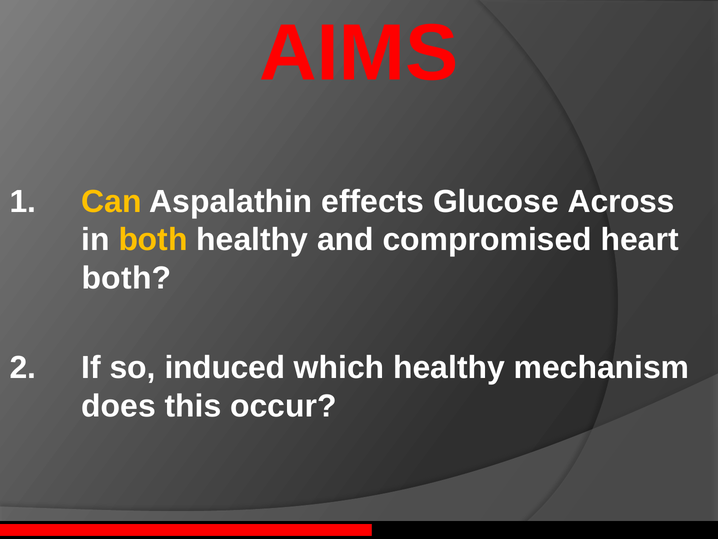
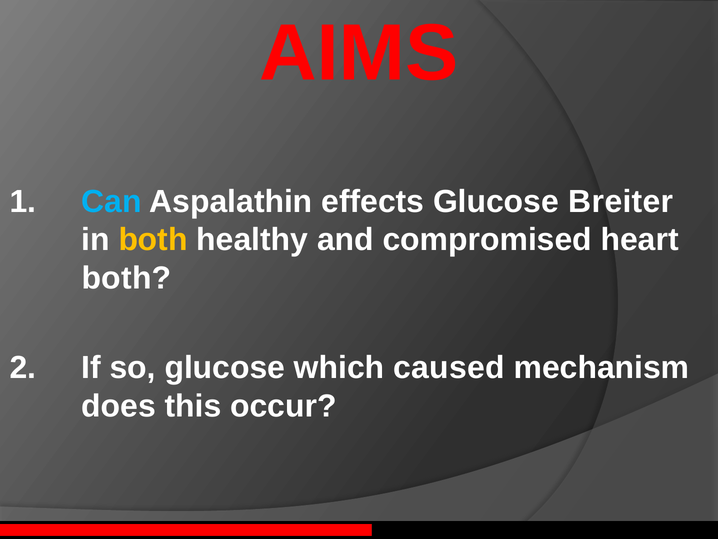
Can colour: yellow -> light blue (112, 201)
Across: Across -> Breiter (621, 201)
so induced: induced -> glucose (225, 367)
which healthy: healthy -> caused (449, 367)
